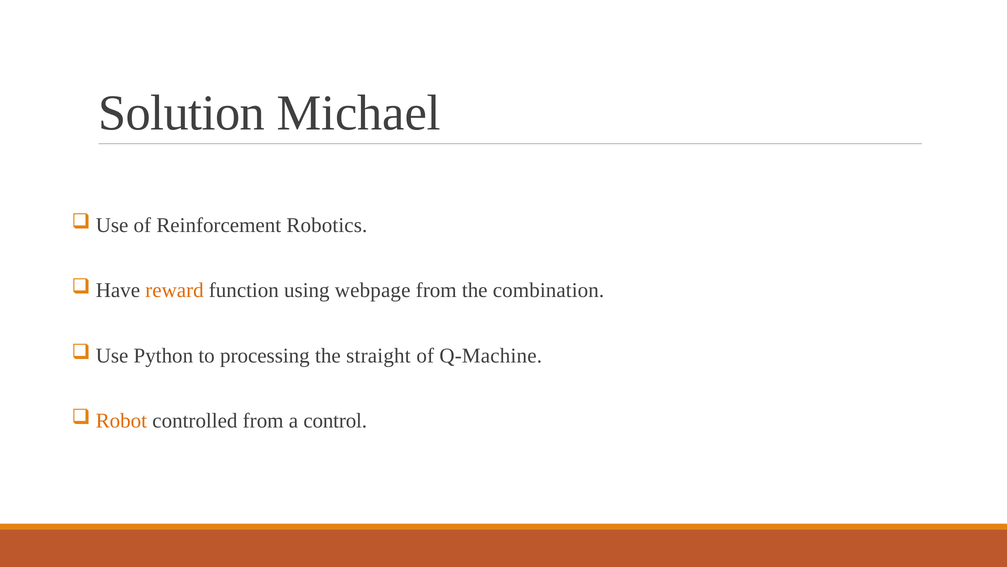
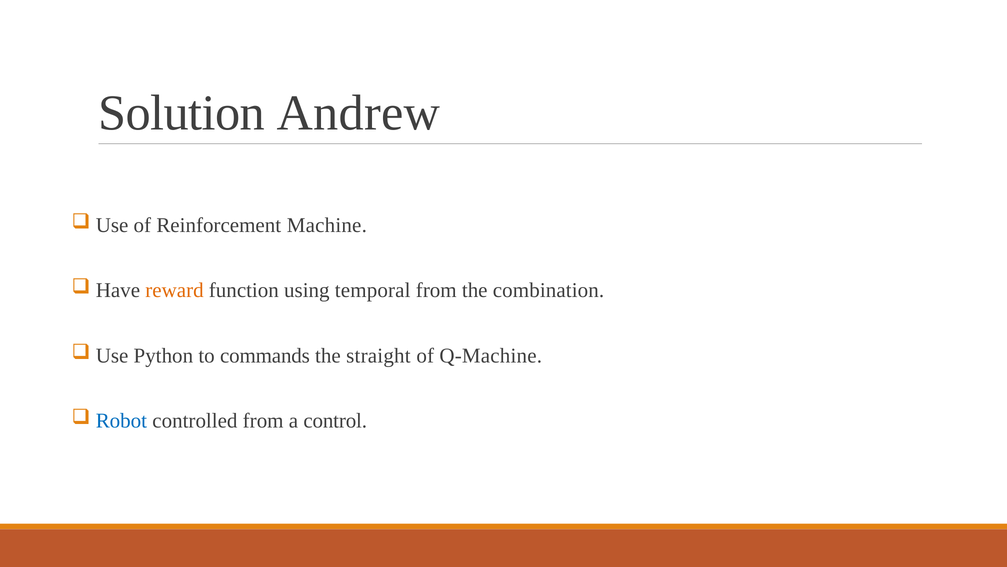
Michael: Michael -> Andrew (358, 113)
Robotics: Robotics -> Machine (327, 225)
webpage: webpage -> temporal (373, 290)
processing: processing -> commands (265, 355)
Robot colour: orange -> blue (121, 420)
